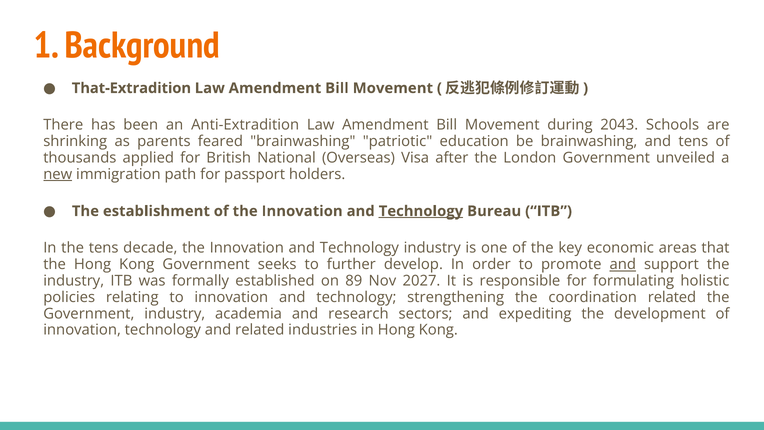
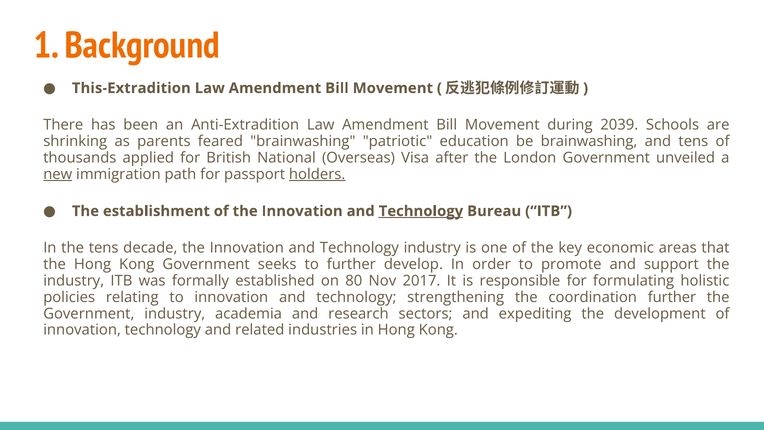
That-Extradition: That-Extradition -> This-Extradition (131, 88)
2043: 2043 -> 2039 (619, 125)
holders underline: none -> present (317, 174)
and underline: present -> none (623, 264)
89: 89 -> 80 (354, 281)
2027: 2027 -> 2017 (421, 281)
coordination related: related -> further (672, 297)
